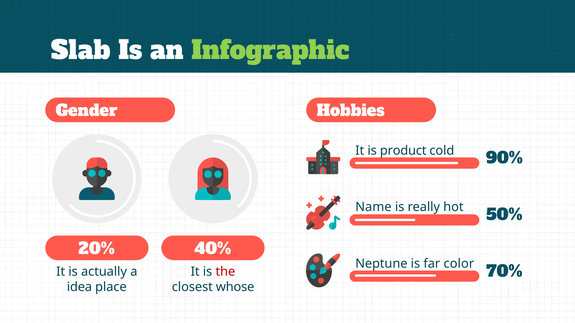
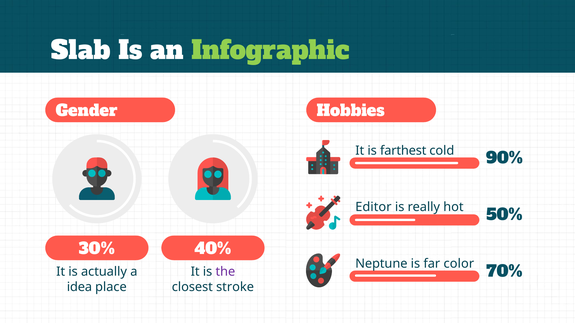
product: product -> farthest (403, 151)
Name: Name -> Editor (373, 207)
20%: 20% -> 30% (97, 249)
the colour: red -> purple (225, 272)
whose: whose -> stroke (235, 287)
